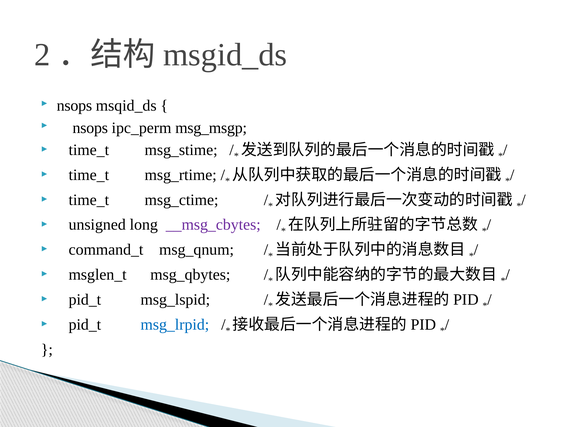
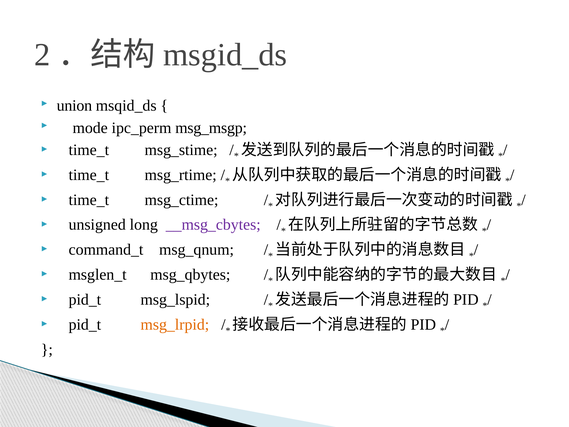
nsops: nsops -> union (74, 106)
nsops: nsops -> mode (90, 128)
msg_lrpid colour: blue -> orange (175, 324)
